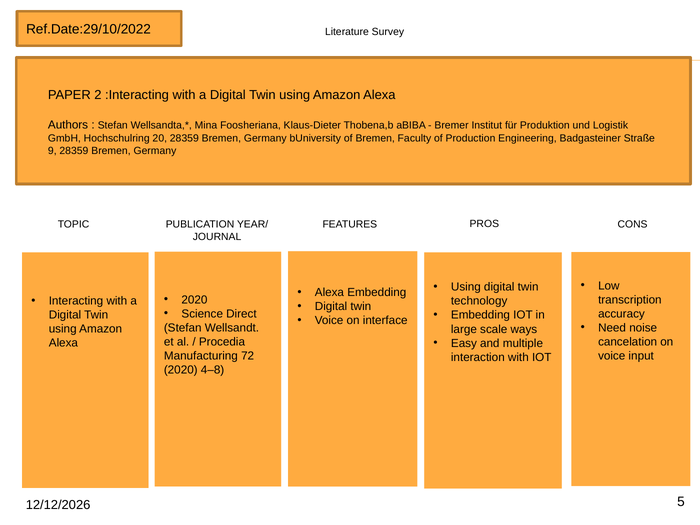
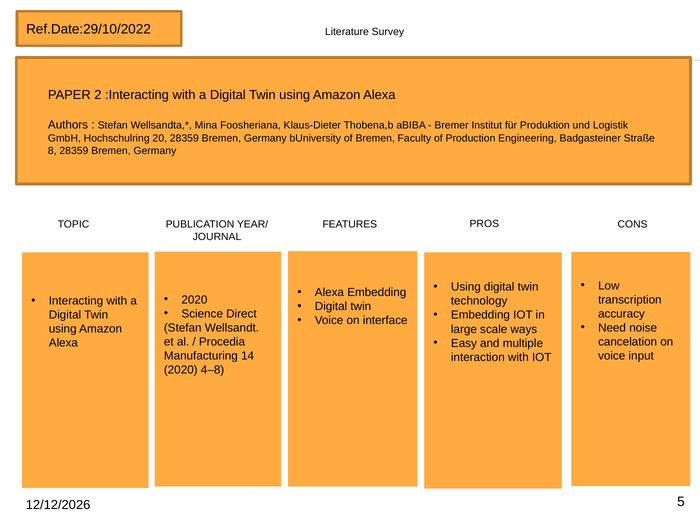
9: 9 -> 8 (52, 151)
72: 72 -> 14 (248, 356)
